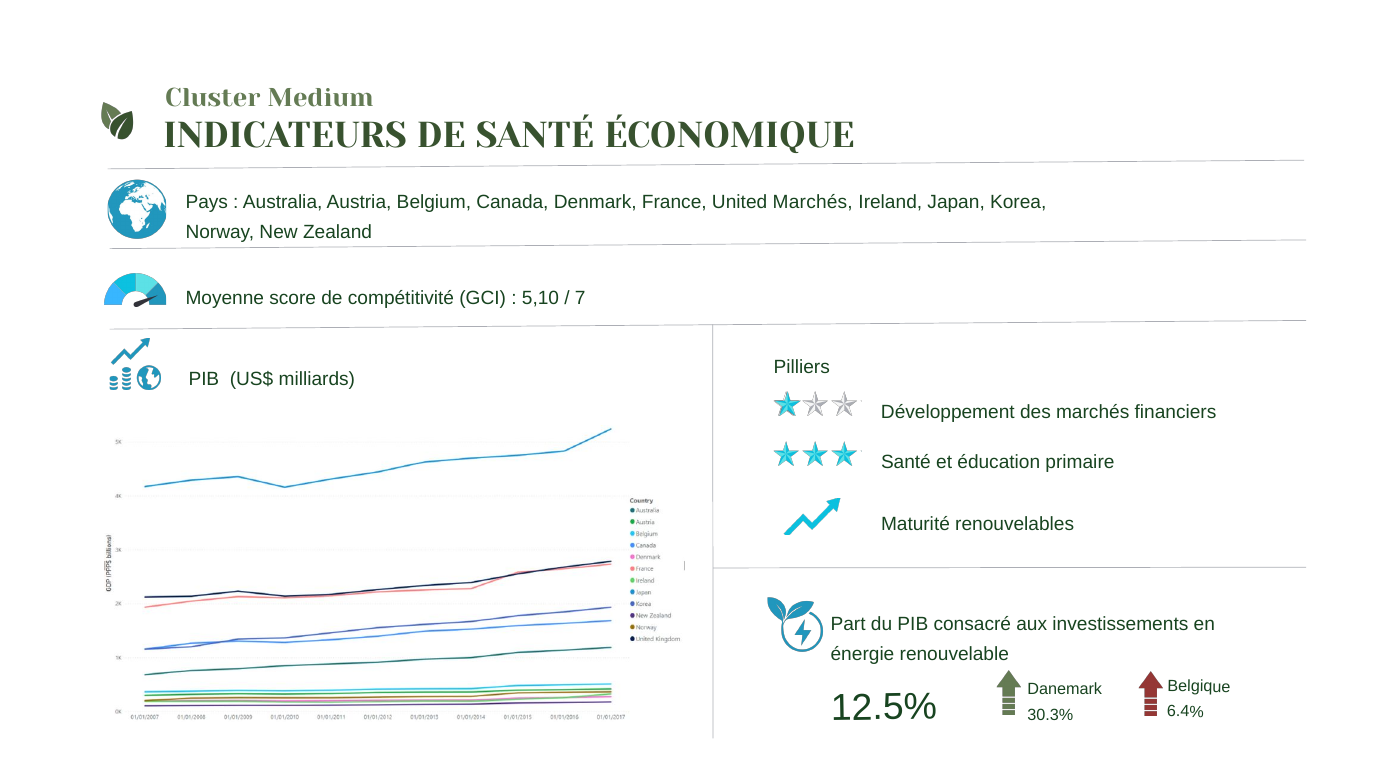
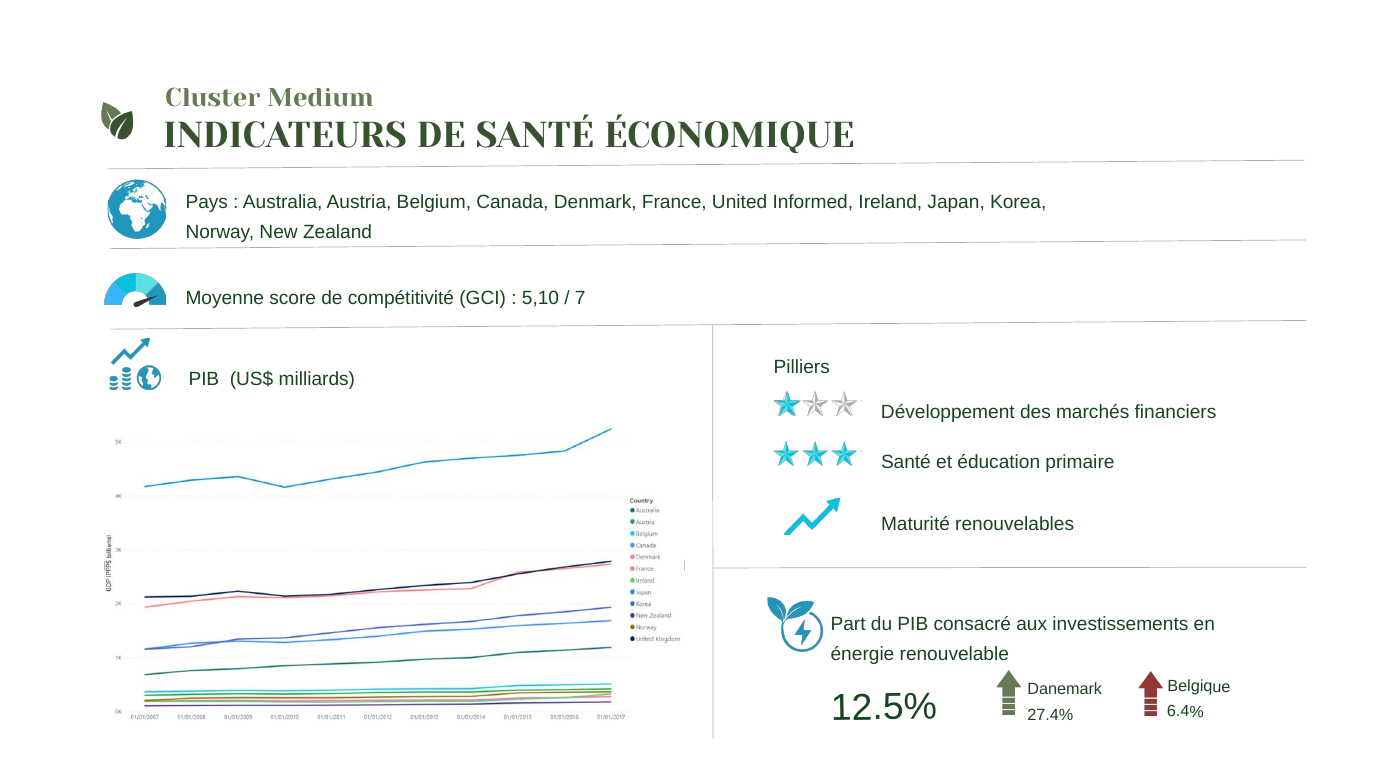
United Marchés: Marchés -> Informed (813, 203)
30.3%: 30.3% -> 27.4% (1050, 715)
